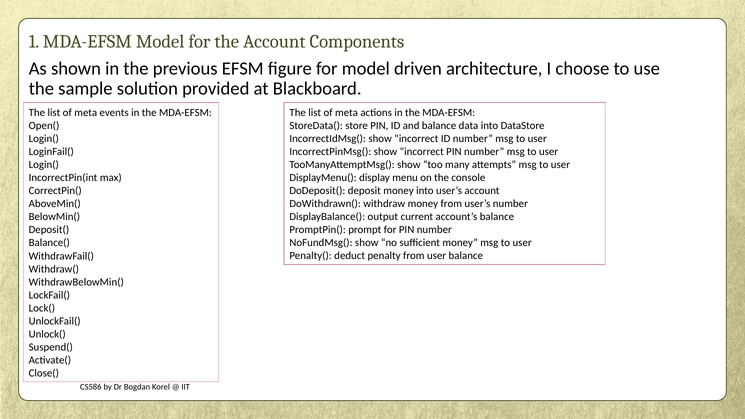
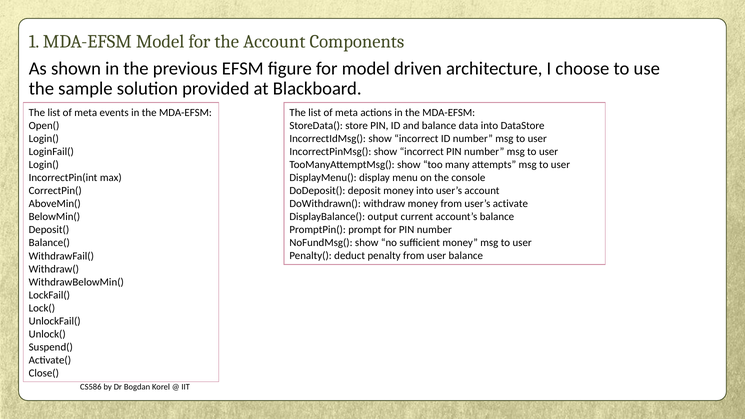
user’s number: number -> activate (510, 204)
